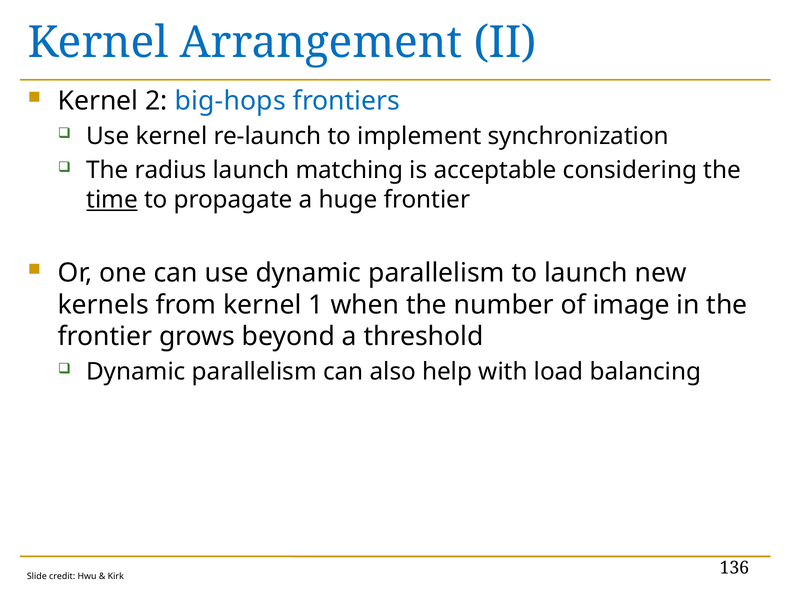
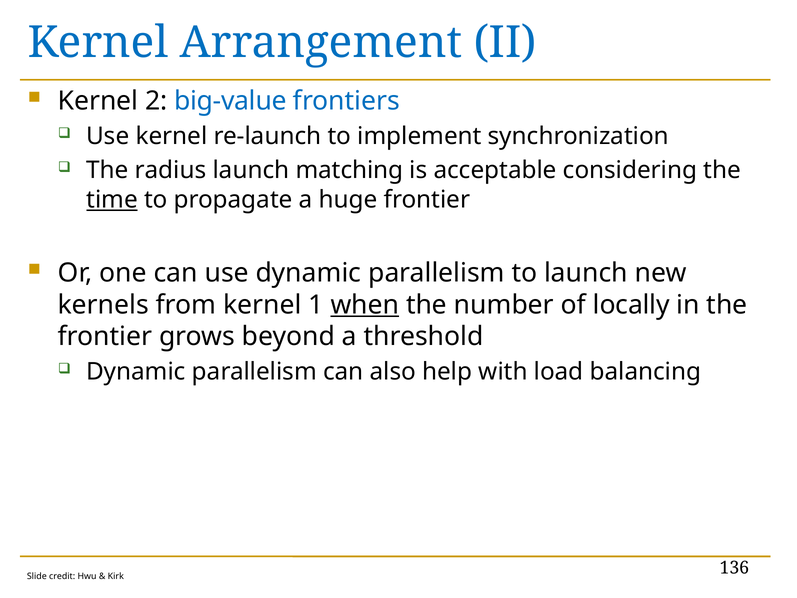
big-hops: big-hops -> big-value (230, 101)
when underline: none -> present (365, 305)
image: image -> locally (631, 305)
